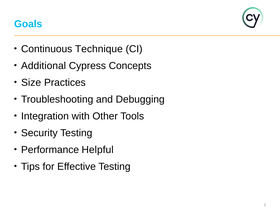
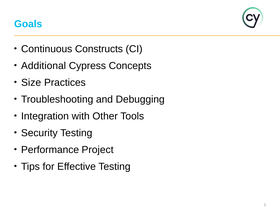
Technique: Technique -> Constructs (99, 49)
Helpful: Helpful -> Project (98, 150)
